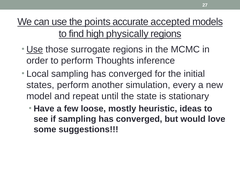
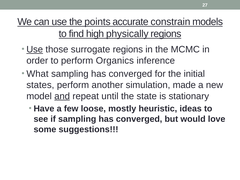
accepted: accepted -> constrain (170, 22)
Thoughts: Thoughts -> Organics (115, 61)
Local: Local -> What (37, 74)
every: every -> made (184, 85)
and underline: none -> present (62, 96)
